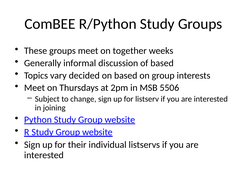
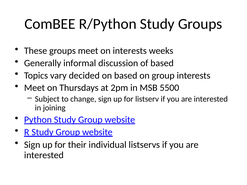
on together: together -> interests (130, 51)
5506: 5506 -> 5500 (169, 88)
